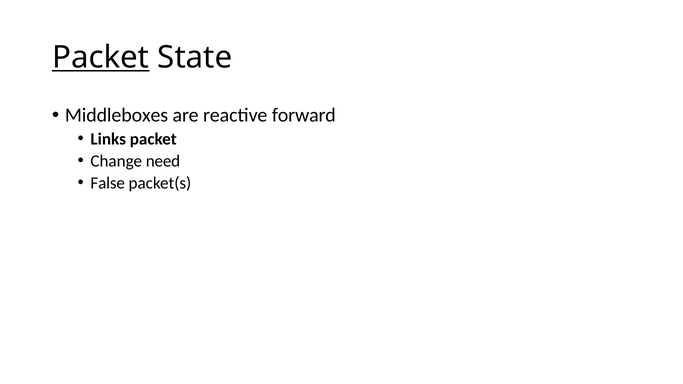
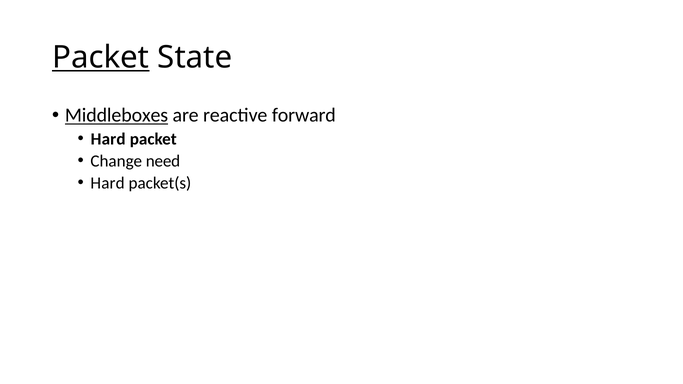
Middleboxes underline: none -> present (117, 115)
Links: Links -> Hard (108, 139)
False: False -> Hard (108, 183)
